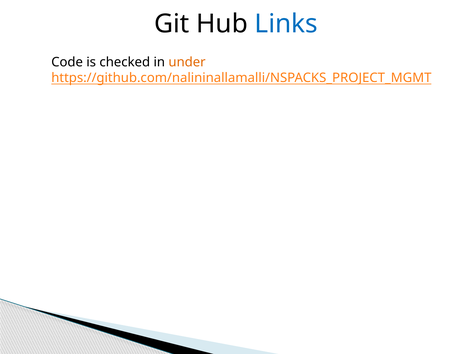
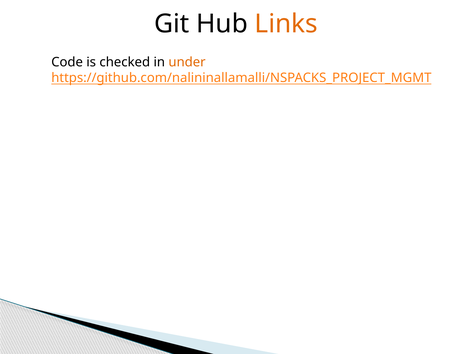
Links colour: blue -> orange (286, 24)
